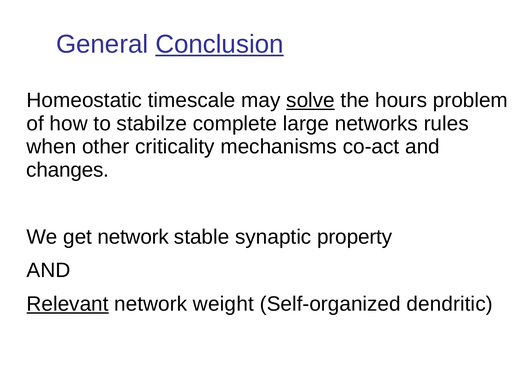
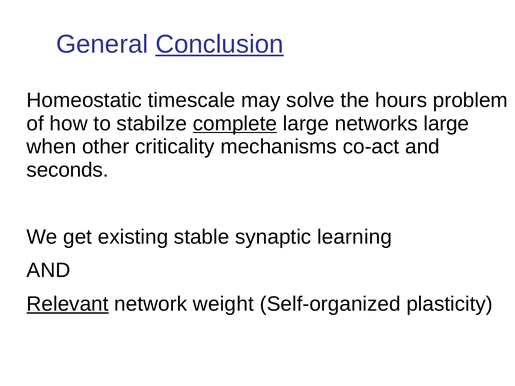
solve underline: present -> none (311, 100)
complete underline: none -> present (235, 124)
networks rules: rules -> large (446, 124)
changes: changes -> seconds (68, 170)
get network: network -> existing (133, 237)
property: property -> learning (355, 237)
dendritic: dendritic -> plasticity (450, 304)
